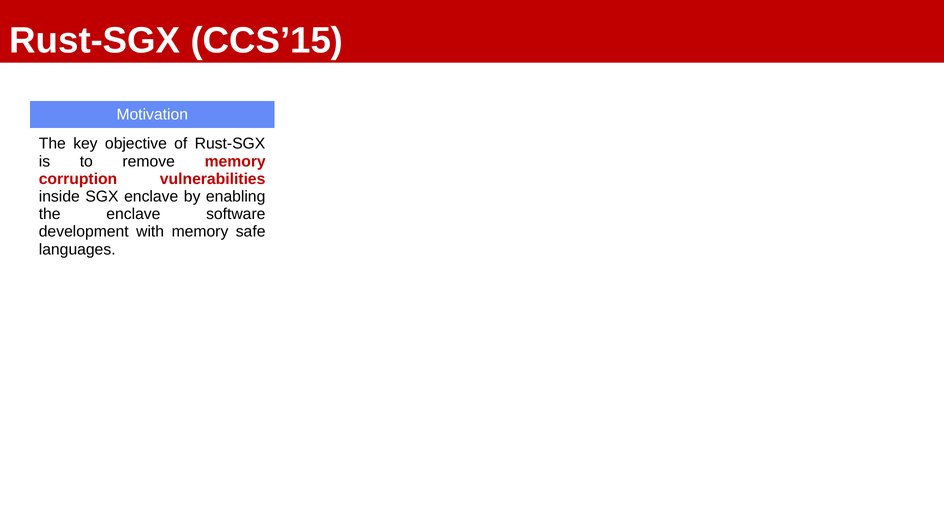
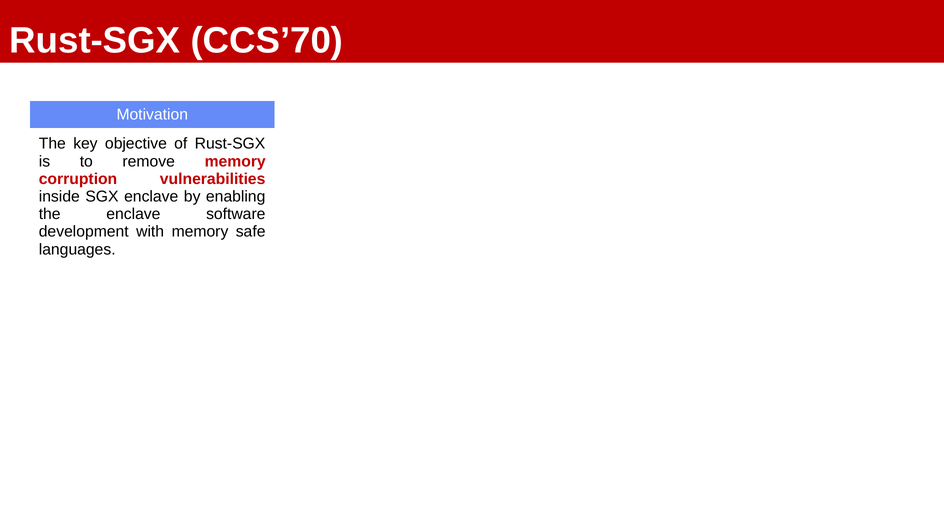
CCS’15: CCS’15 -> CCS’70 (267, 40)
